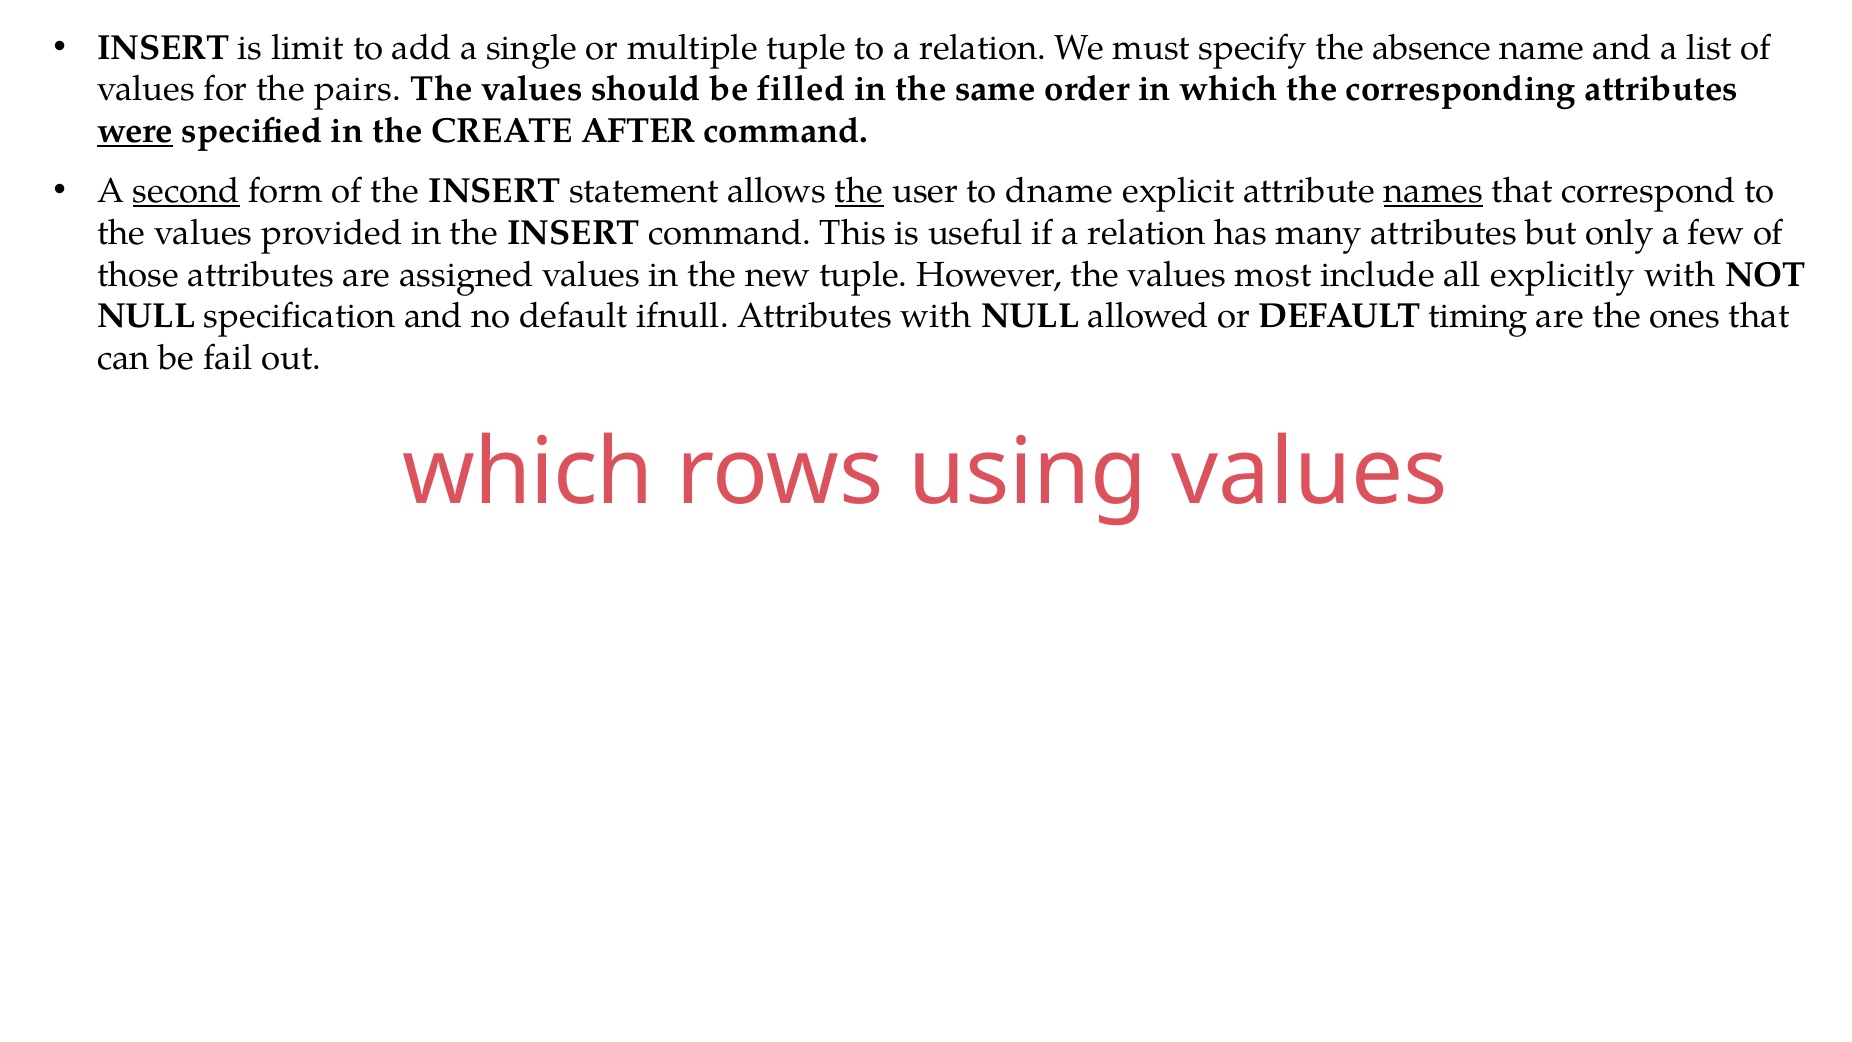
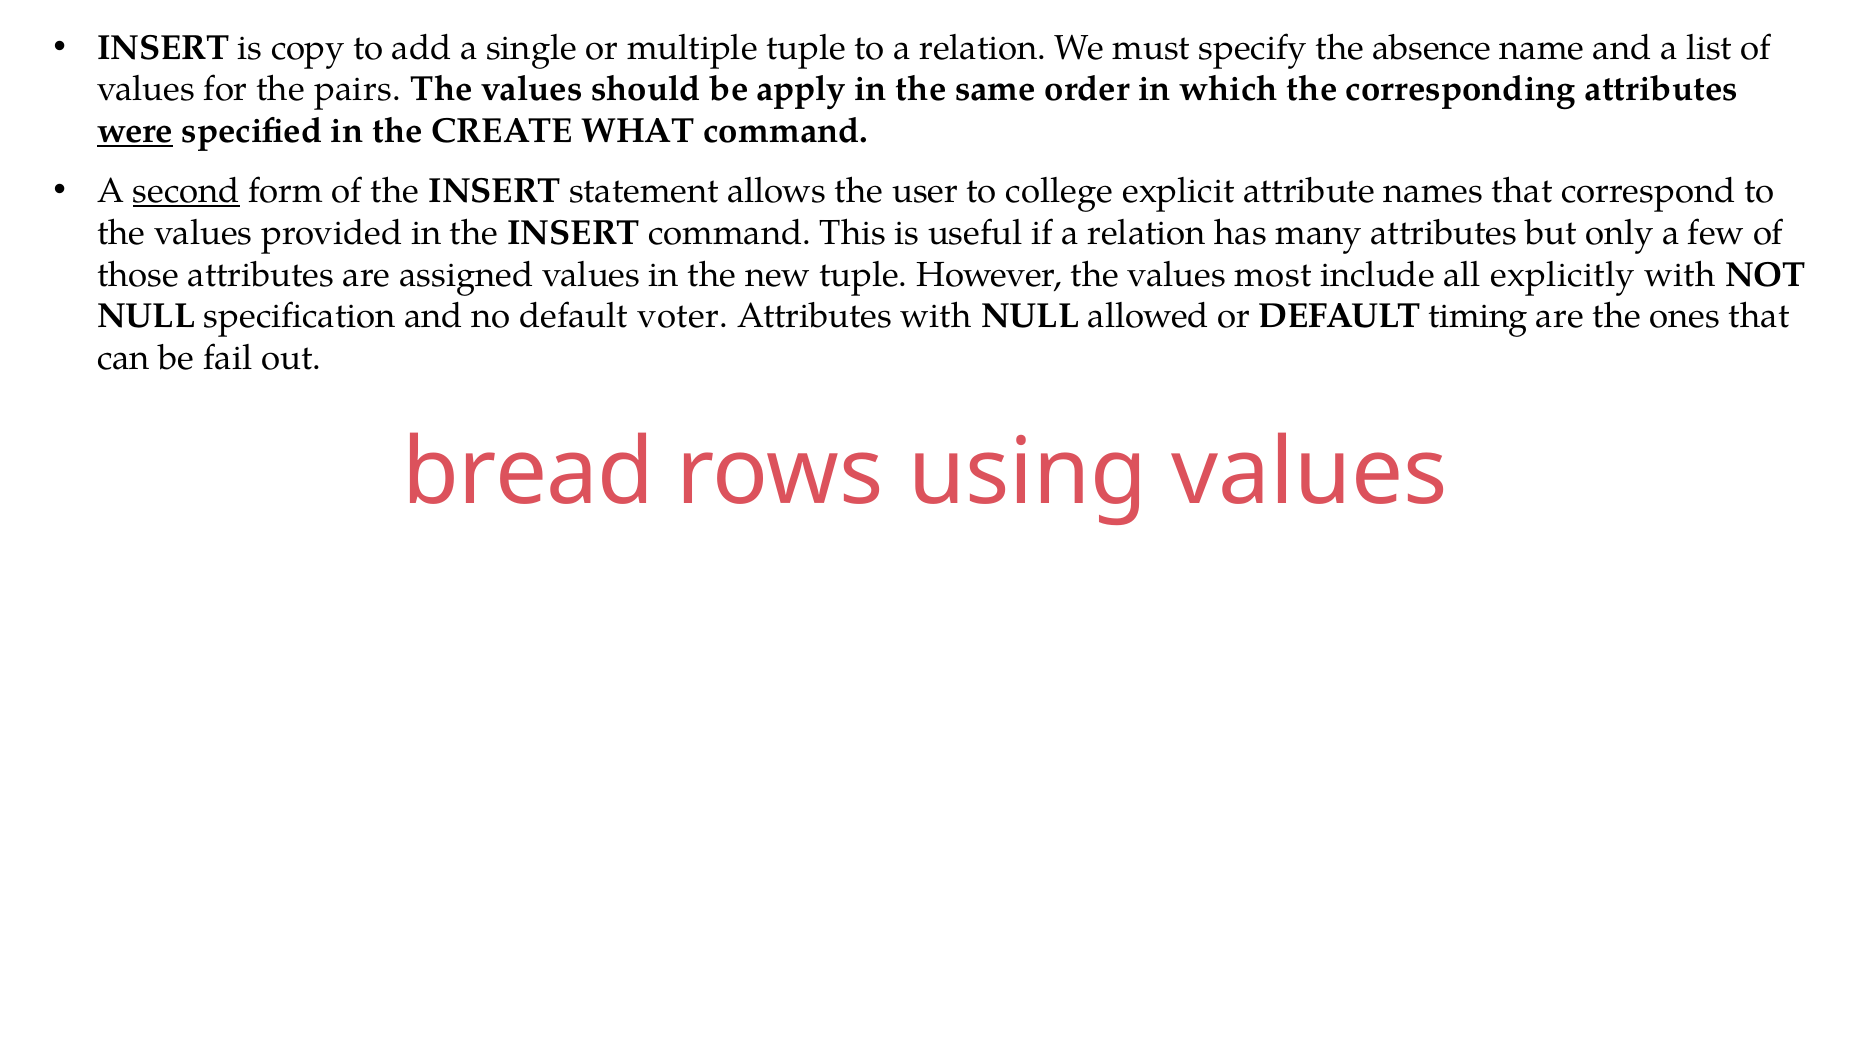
limit: limit -> copy (308, 48)
filled: filled -> apply (801, 89)
AFTER: AFTER -> WHAT (638, 131)
the underline: present -> none (859, 191)
dname: dname -> college (1060, 191)
names underline: present -> none (1433, 191)
ifnull: ifnull -> voter (683, 316)
which: which -> bread (528, 473)
